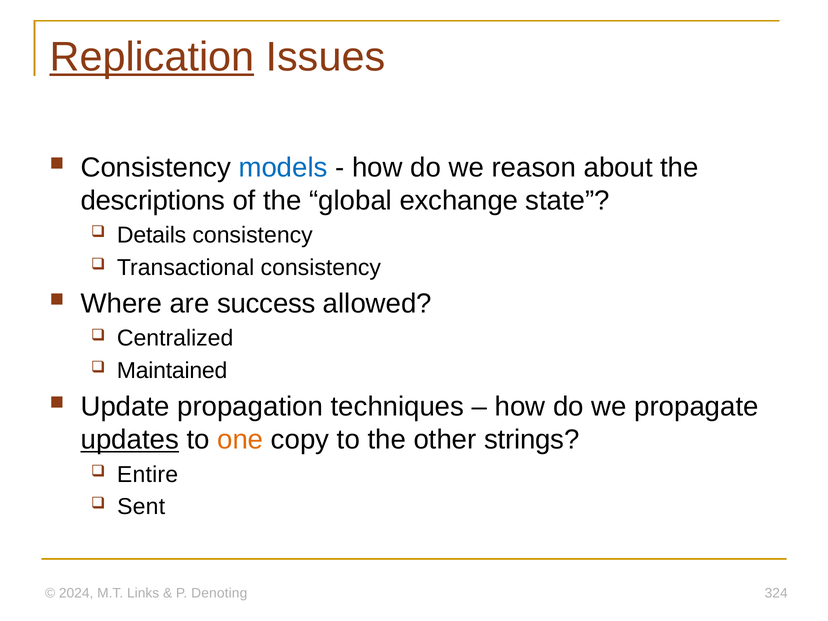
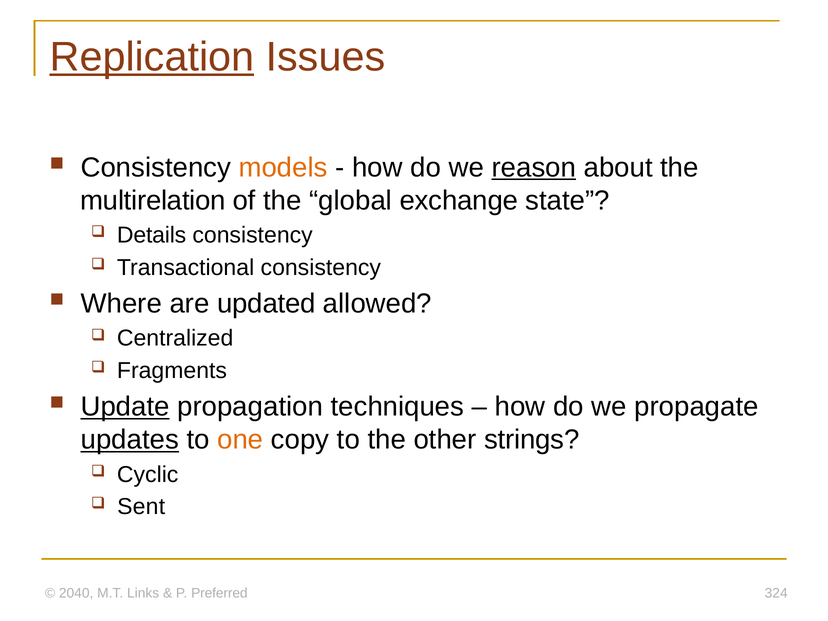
models colour: blue -> orange (283, 168)
reason underline: none -> present (534, 168)
descriptions: descriptions -> multirelation (153, 201)
success: success -> updated (266, 304)
Maintained: Maintained -> Fragments (172, 371)
Update underline: none -> present (125, 407)
Entire: Entire -> Cyclic (148, 475)
2024: 2024 -> 2040 (76, 593)
Denoting: Denoting -> Preferred (219, 593)
